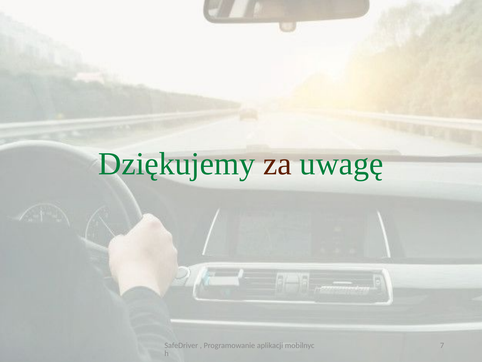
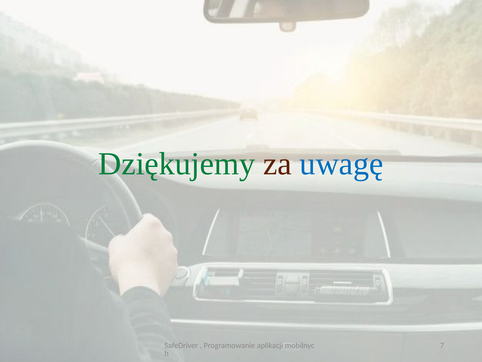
uwagę colour: green -> blue (342, 164)
